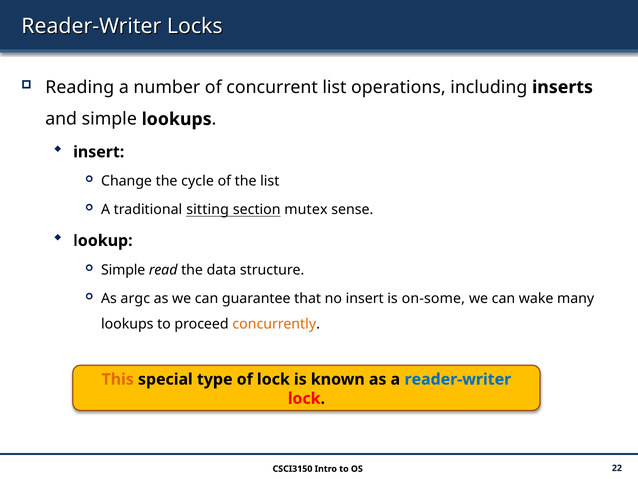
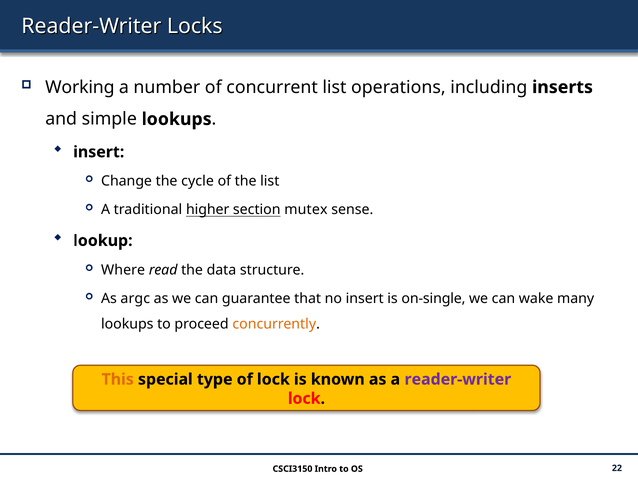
Reading: Reading -> Working (80, 87)
sitting: sitting -> higher (208, 209)
Simple: Simple -> Where (123, 270)
on-some: on-some -> on-single (433, 298)
reader-writer colour: blue -> purple (458, 379)
